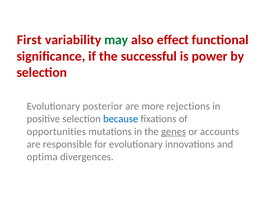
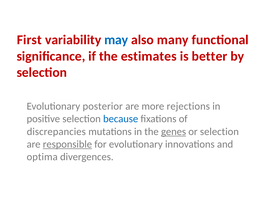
may colour: green -> blue (116, 40)
effect: effect -> many (173, 40)
successful: successful -> estimates (149, 56)
power: power -> better (210, 56)
opportunities: opportunities -> discrepancies (56, 132)
or accounts: accounts -> selection (219, 132)
responsible underline: none -> present (67, 144)
